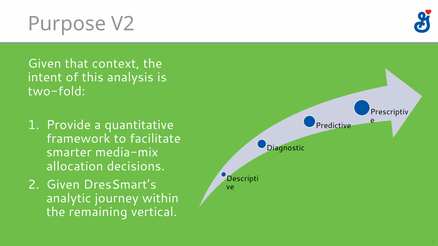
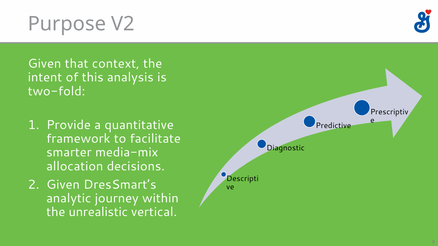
remaining: remaining -> unrealistic (98, 212)
